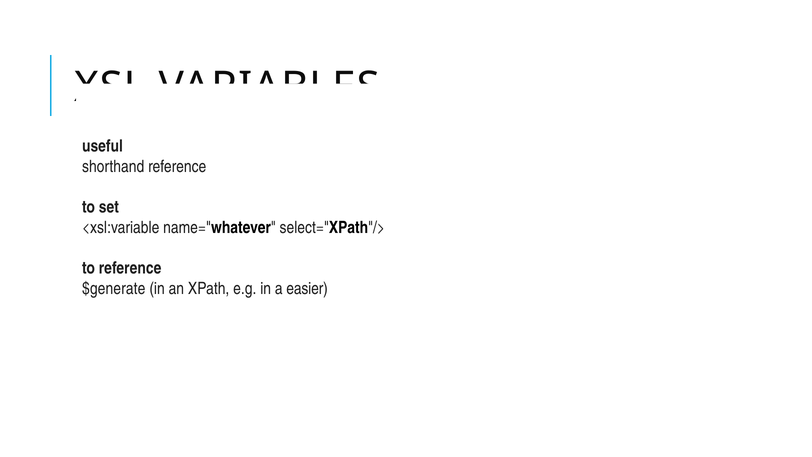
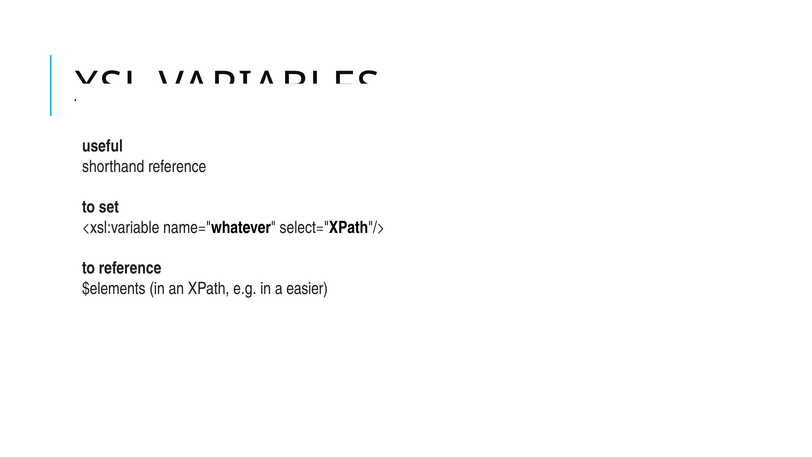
$generate: $generate -> $elements (114, 288)
